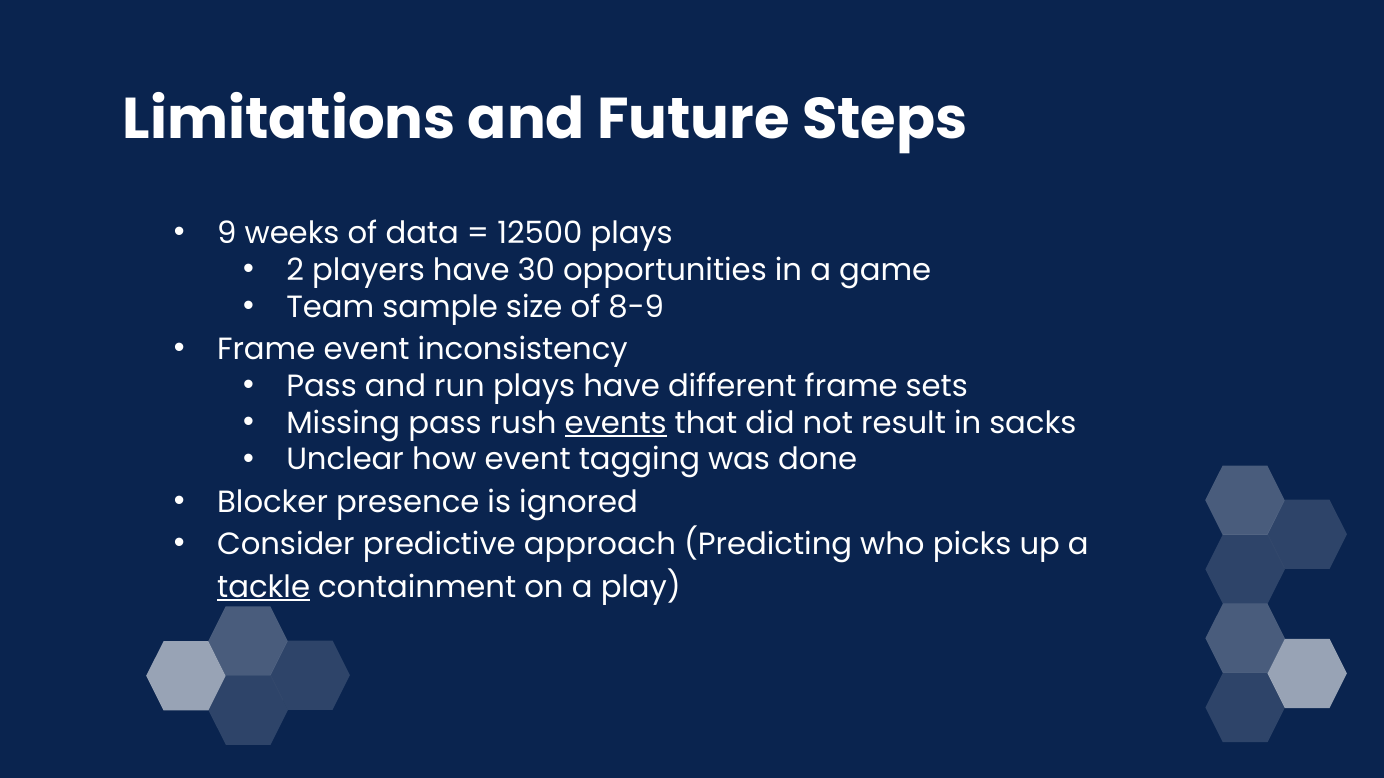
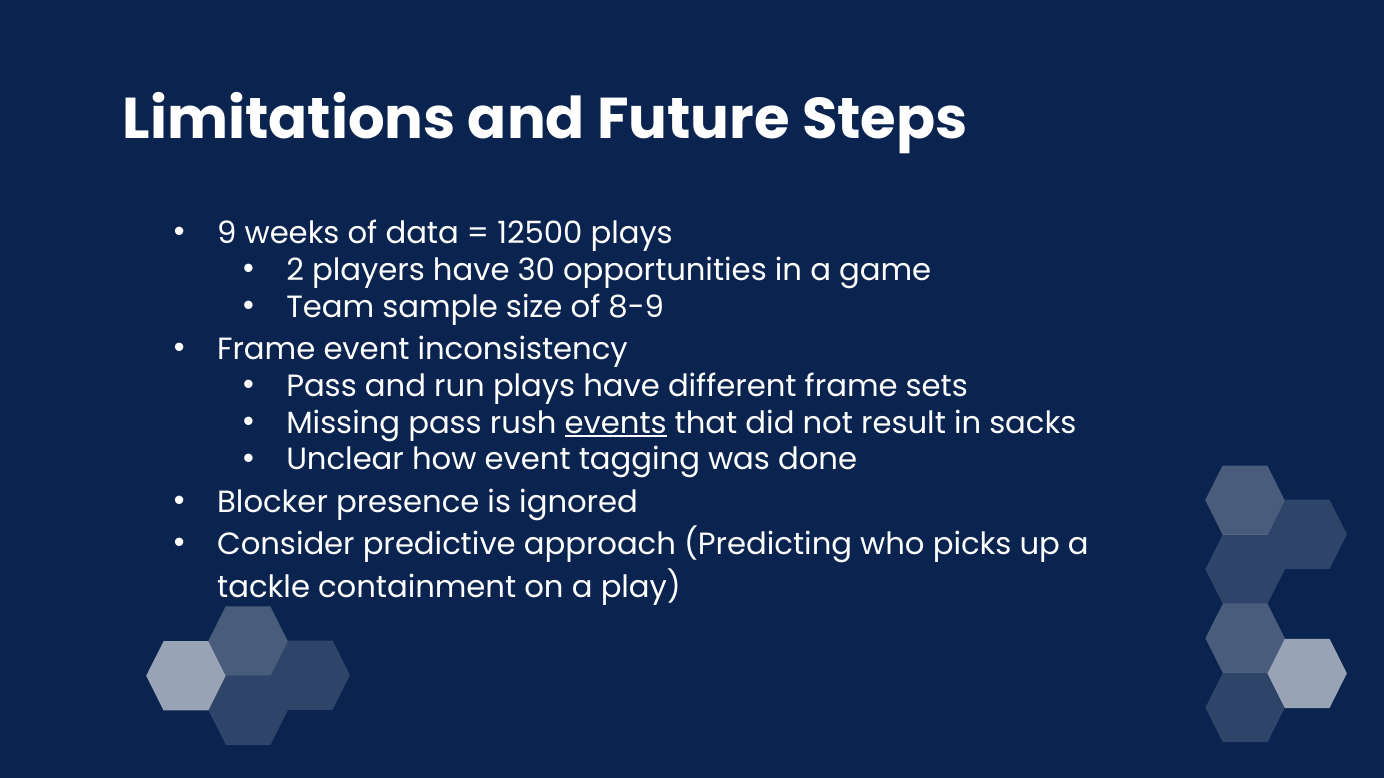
tackle underline: present -> none (264, 587)
